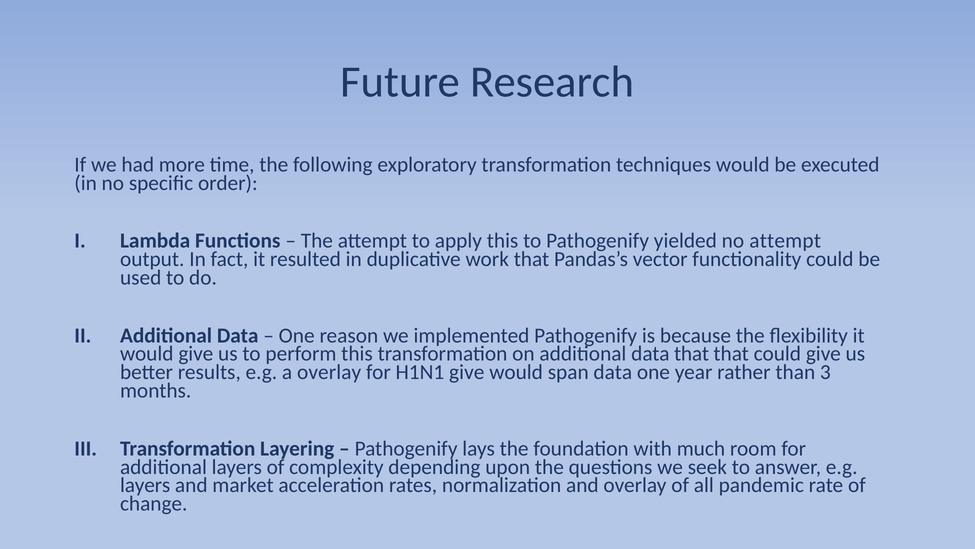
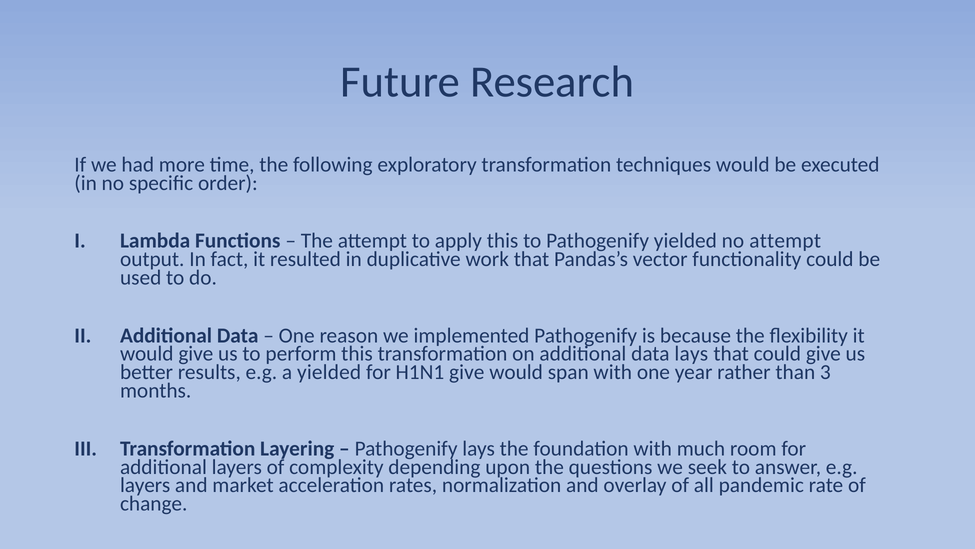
data that: that -> lays (691, 354)
a overlay: overlay -> yielded (329, 372)
span data: data -> with (613, 372)
